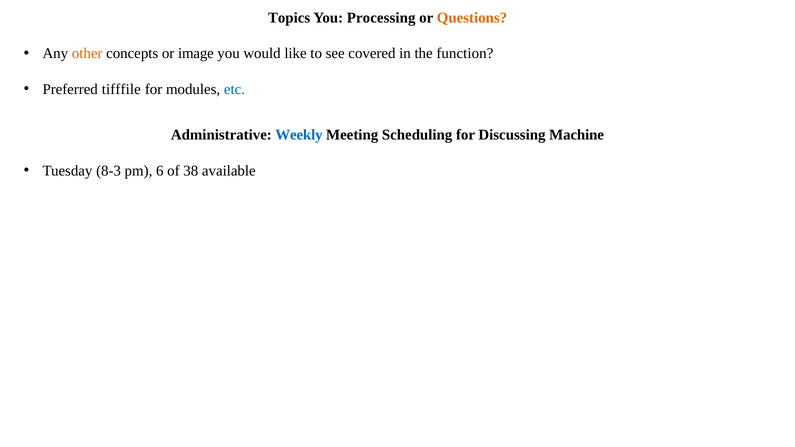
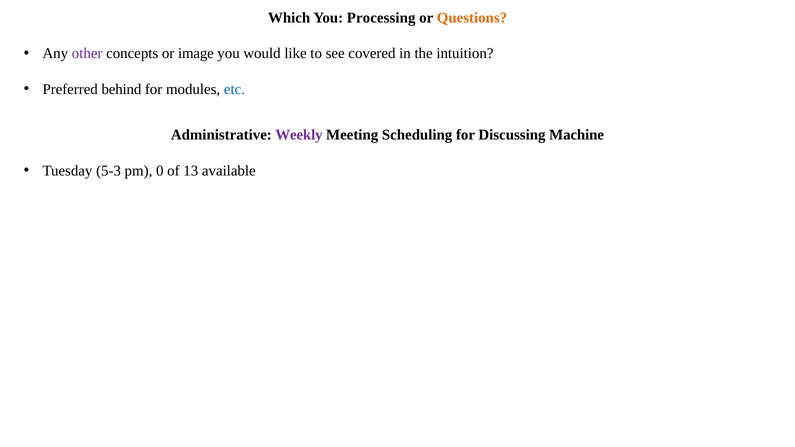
Topics: Topics -> Which (289, 18)
other colour: orange -> purple (87, 54)
function: function -> intuition (465, 54)
tifffile: tifffile -> behind (121, 89)
Weekly colour: blue -> purple (299, 135)
8-3: 8-3 -> 5-3 (109, 171)
6: 6 -> 0 (160, 171)
38: 38 -> 13 (191, 171)
